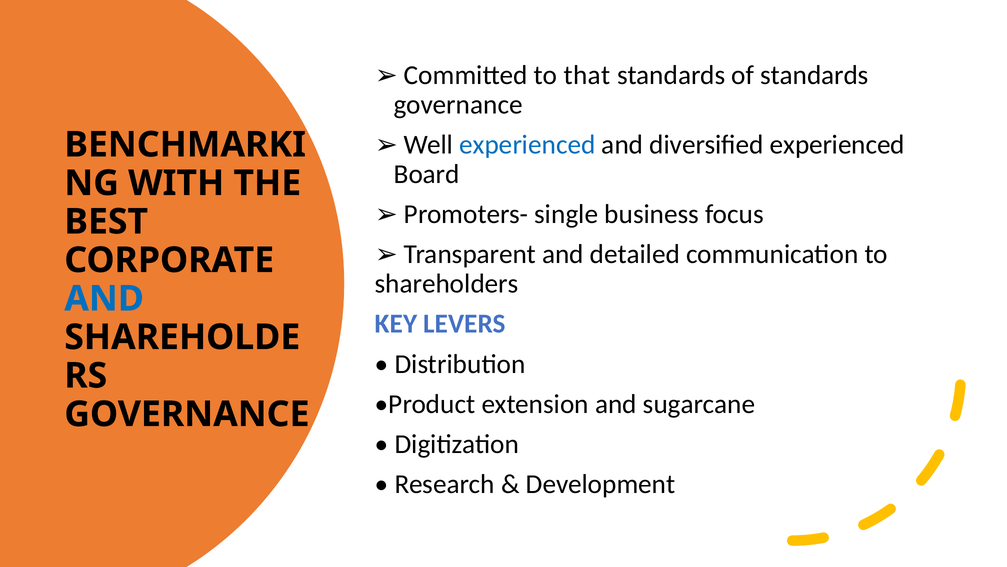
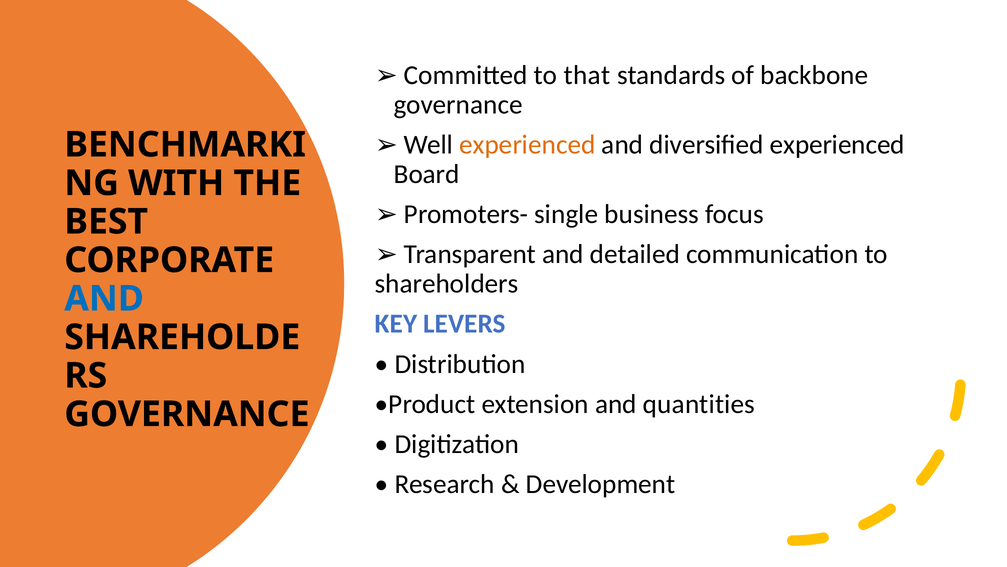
of standards: standards -> backbone (814, 75)
experienced colour: blue -> orange (527, 145)
sugarcane: sugarcane -> quantities (699, 404)
